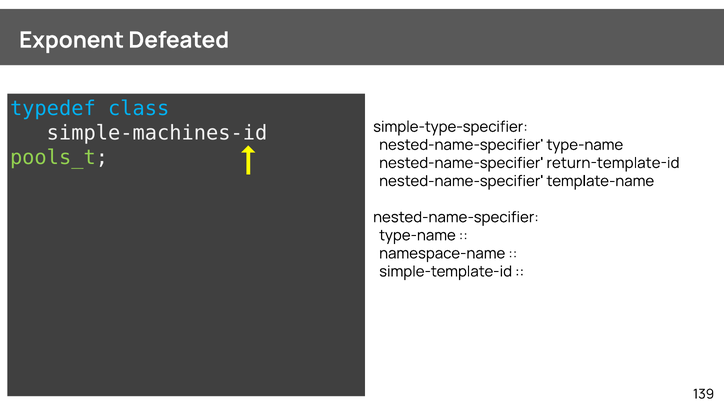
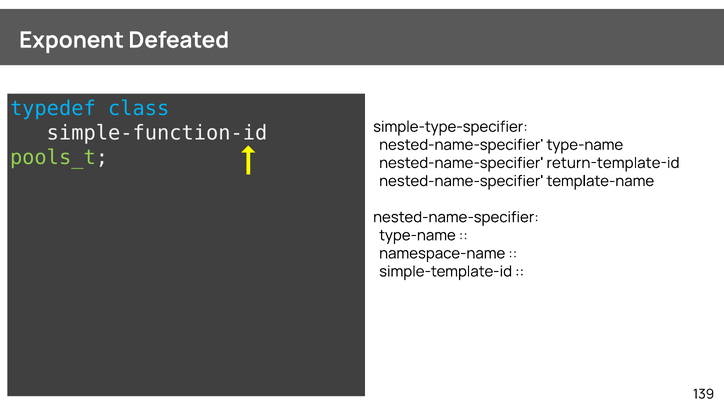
simple-machines-id: simple-machines-id -> simple-function-id (157, 133)
